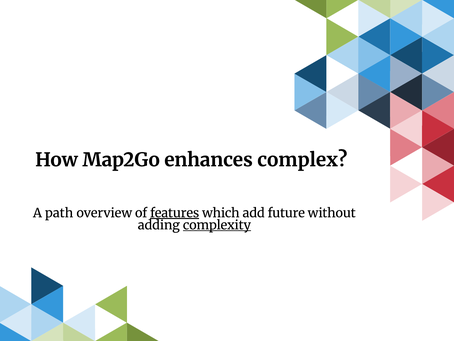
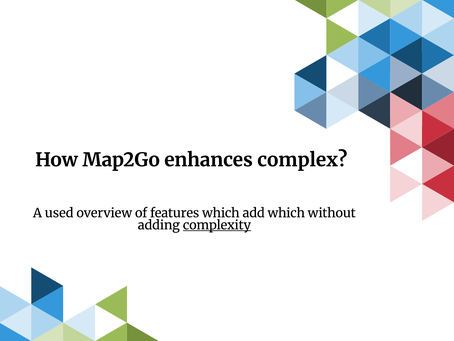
path: path -> used (59, 213)
features underline: present -> none (175, 213)
add future: future -> which (286, 213)
